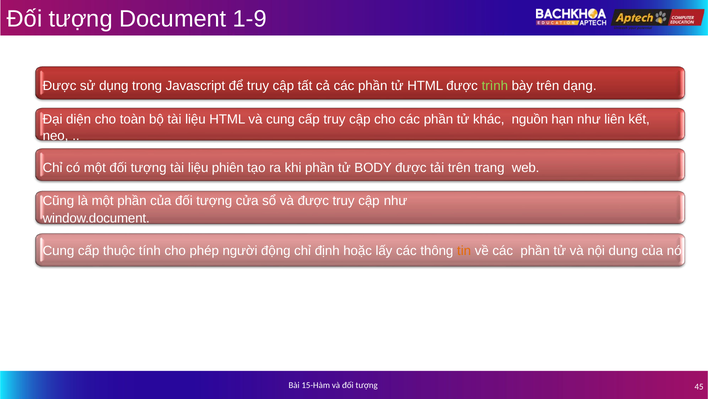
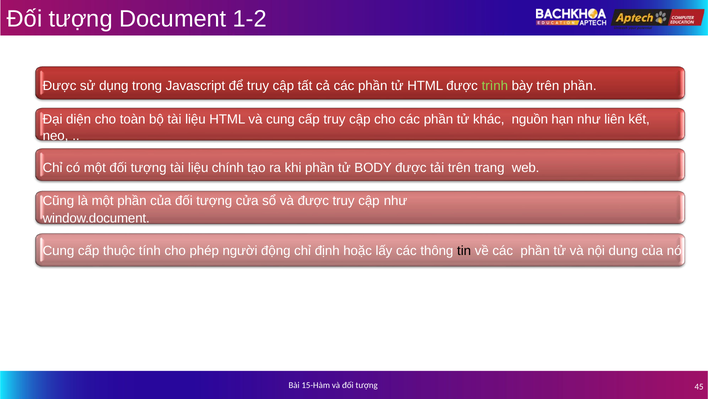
1-9: 1-9 -> 1-2 (250, 19)
trên dạng: dạng -> phần (580, 86)
phiên: phiên -> chính (228, 168)
tin colour: orange -> black (464, 251)
